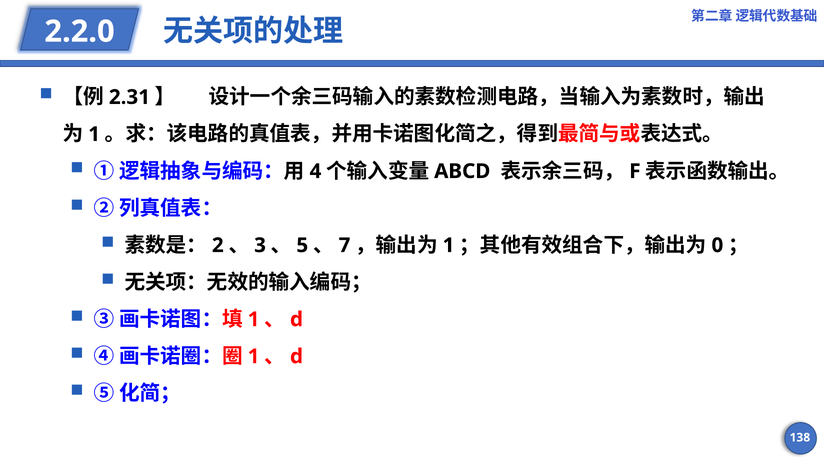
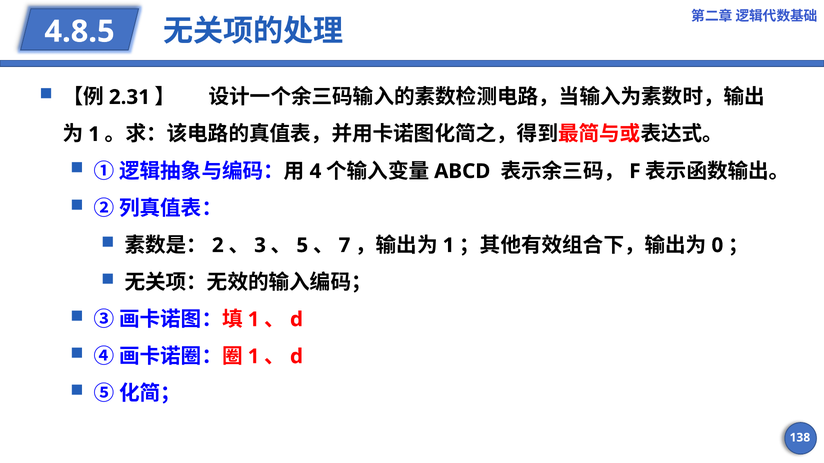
2.2.0: 2.2.0 -> 4.8.5 (80, 32)
